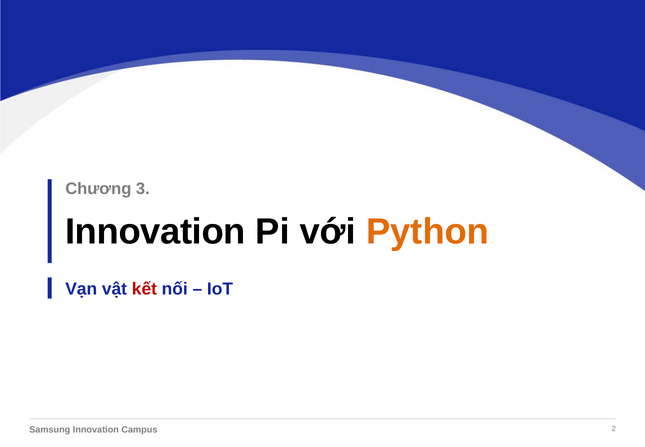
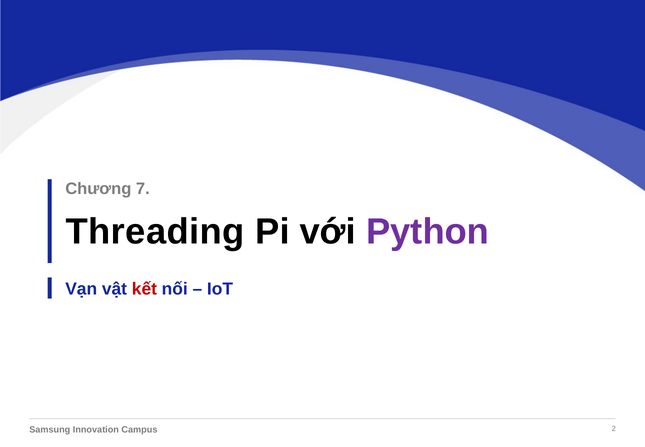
3: 3 -> 7 (143, 189)
Innovation: Innovation -> Threading (155, 231)
Python colour: orange -> purple (428, 231)
